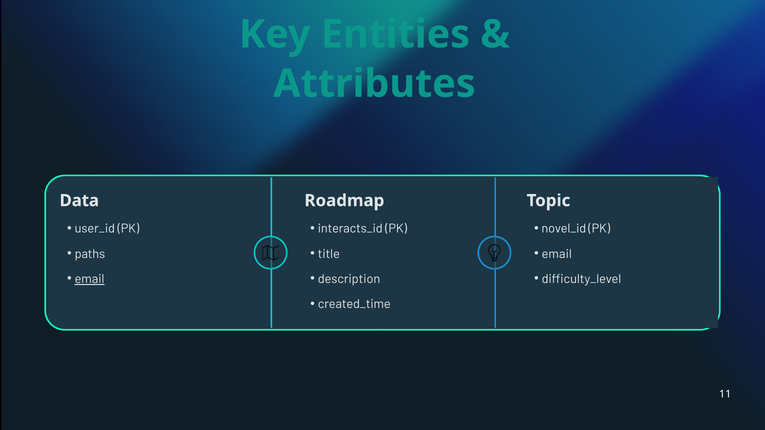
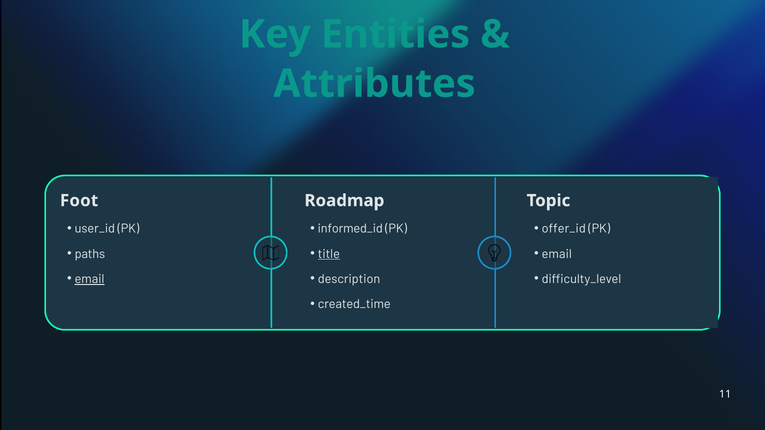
Data: Data -> Foot (79, 201)
interacts_id: interacts_id -> informed_id (350, 229)
novel_id: novel_id -> offer_id (564, 229)
title underline: none -> present (329, 254)
